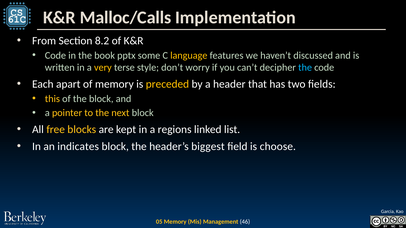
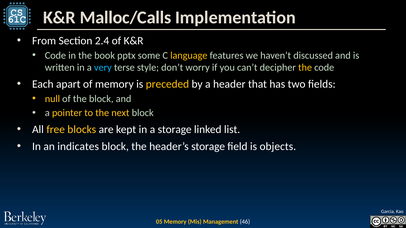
8.2: 8.2 -> 2.4 (102, 41)
very colour: yellow -> light blue (103, 68)
the colour: light blue -> yellow (305, 68)
this: this -> null (52, 99)
a regions: regions -> storage (175, 130)
header’s biggest: biggest -> storage (208, 147)
choose: choose -> objects (278, 147)
